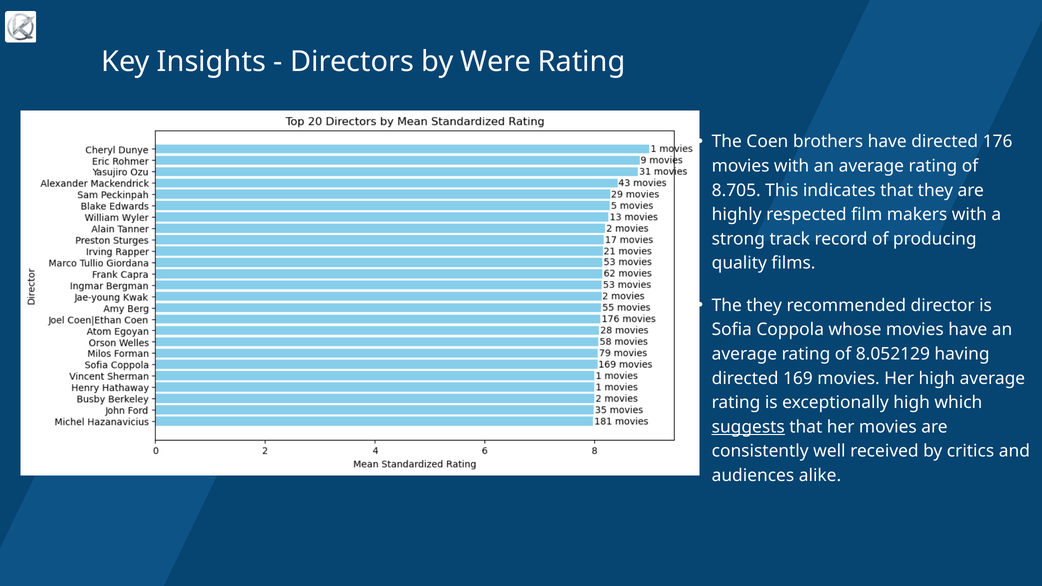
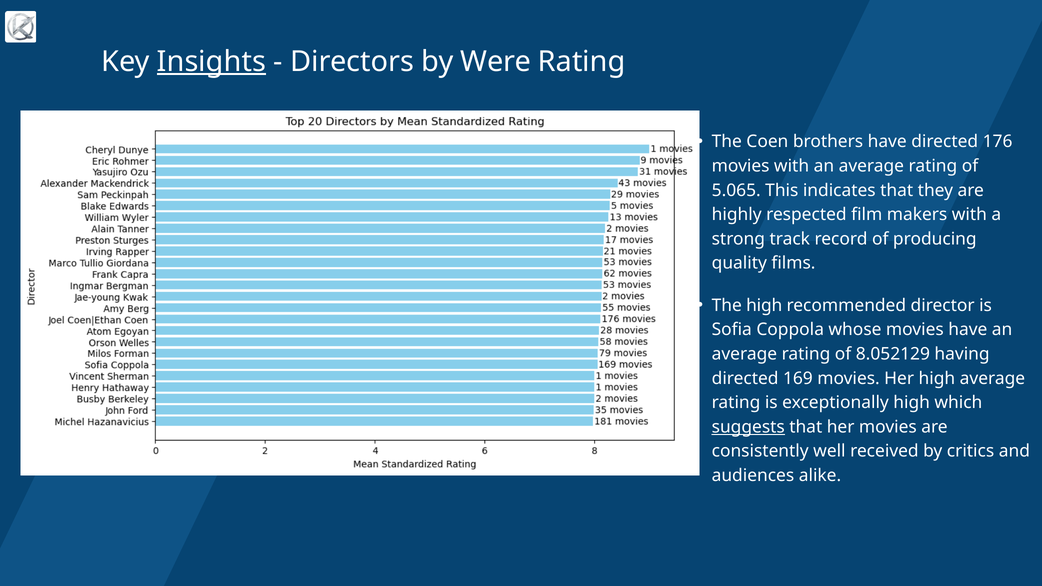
Insights underline: none -> present (211, 62)
8.705: 8.705 -> 5.065 (736, 190)
The they: they -> high (764, 305)
